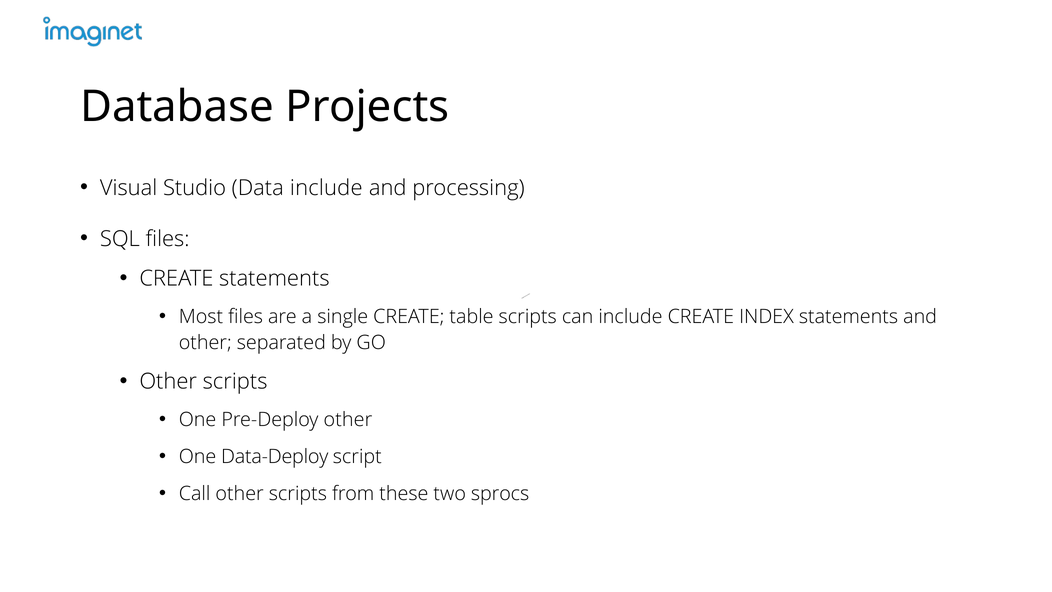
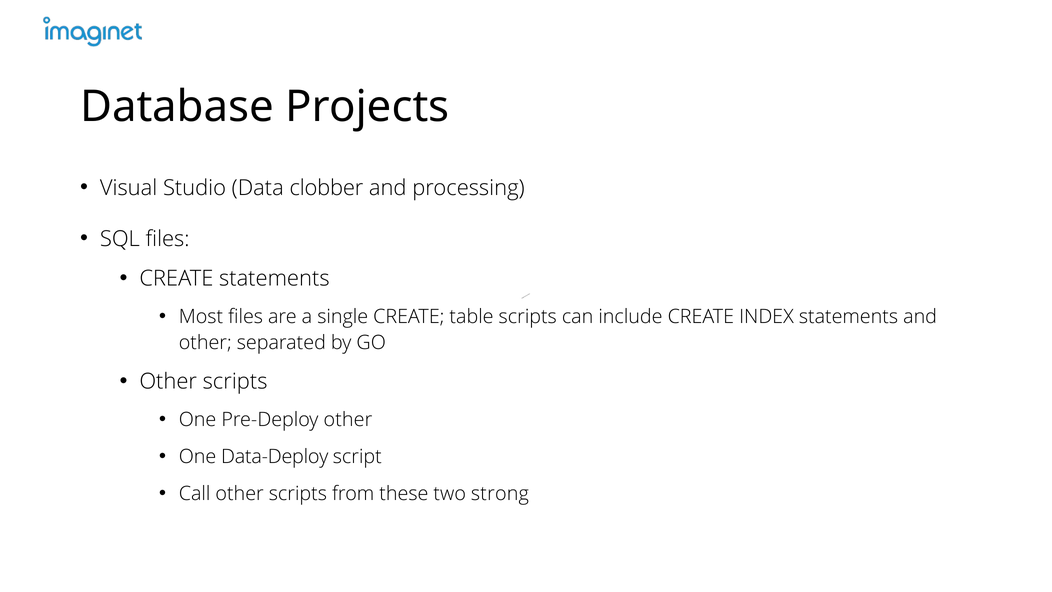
Data include: include -> clobber (326, 188)
sprocs: sprocs -> strong (500, 494)
